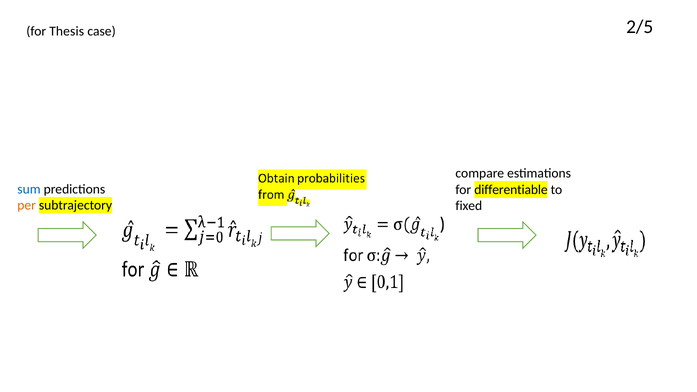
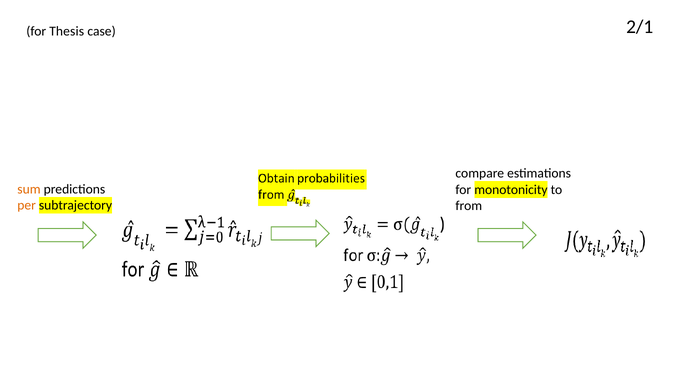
2/5: 2/5 -> 2/1 (640, 27)
sum colour: blue -> orange (29, 189)
differentiable: differentiable -> monotonicity (511, 190)
fixed: fixed -> from (469, 206)
